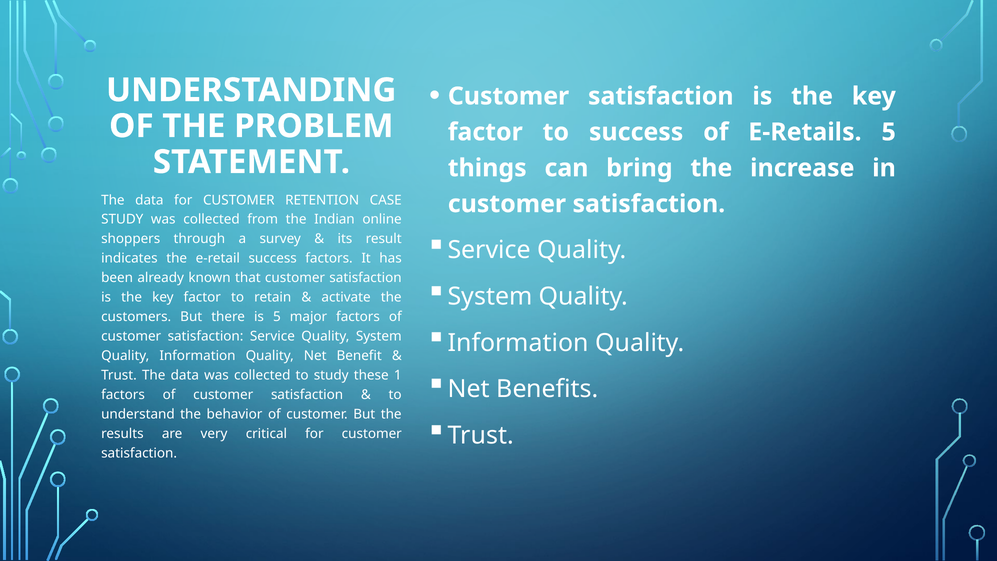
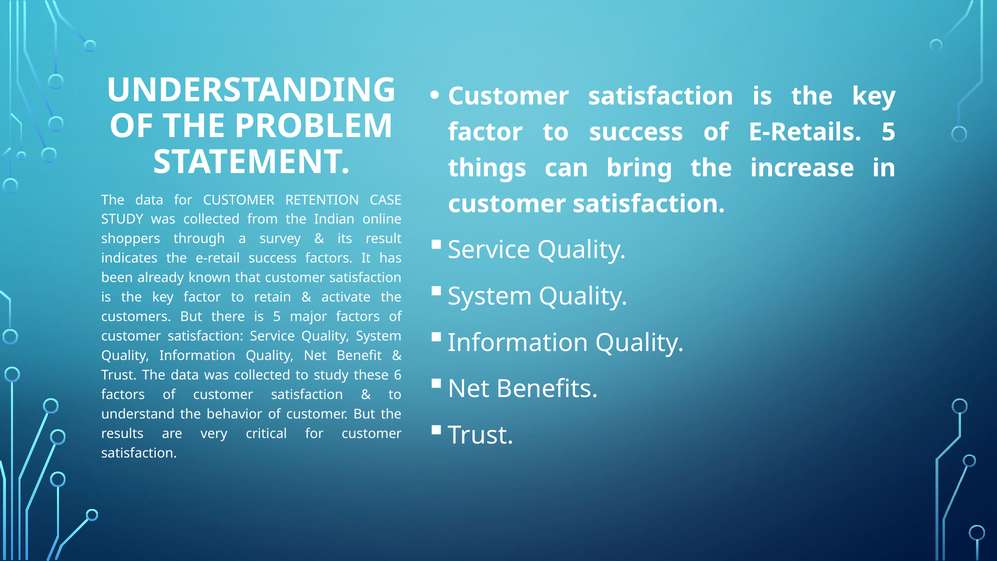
1: 1 -> 6 (398, 375)
